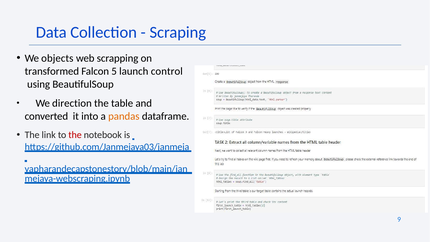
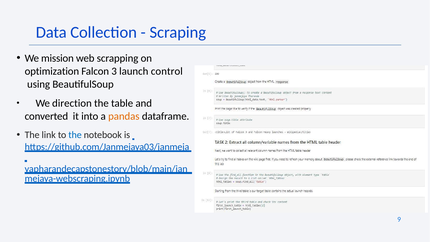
objects: objects -> mission (57, 58)
transformed: transformed -> optimization (52, 71)
5: 5 -> 3 (114, 71)
the colour: red -> blue (75, 135)
